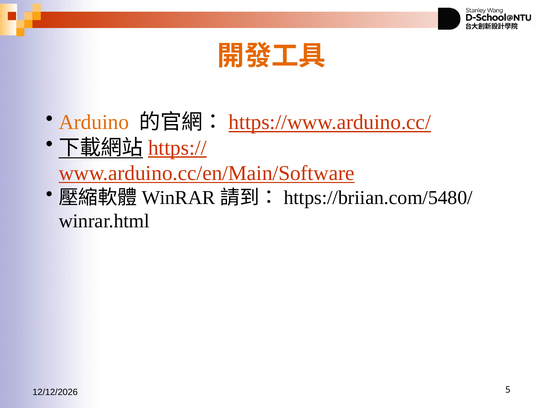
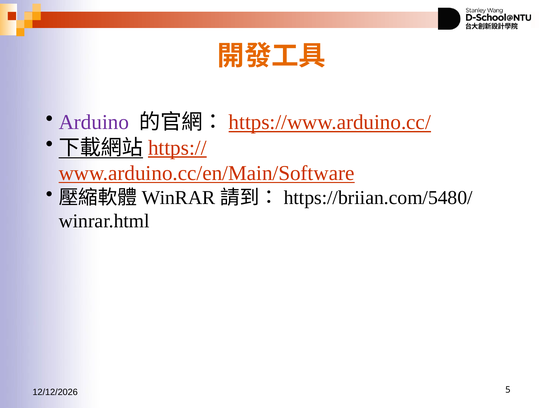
Arduino colour: orange -> purple (94, 122)
